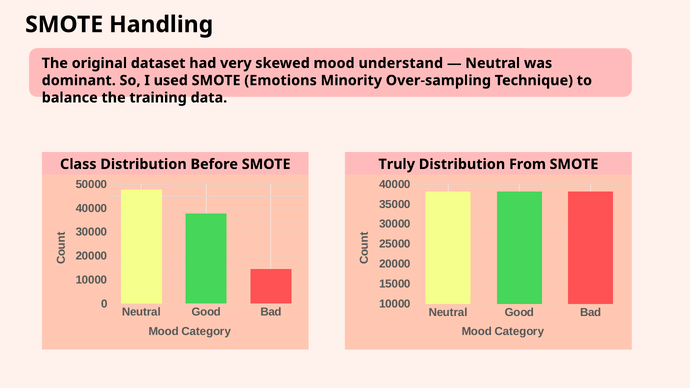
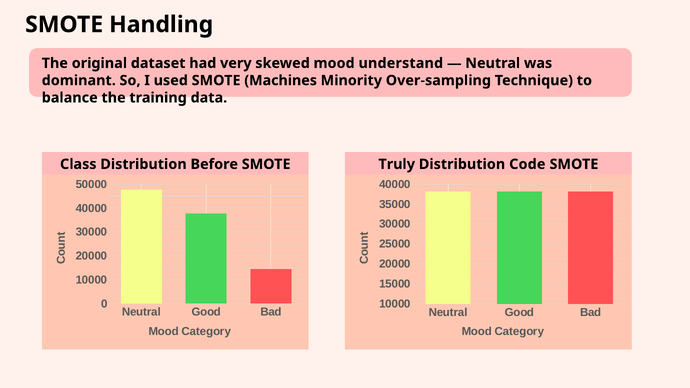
Emotions: Emotions -> Machines (281, 80)
From: From -> Code (527, 164)
